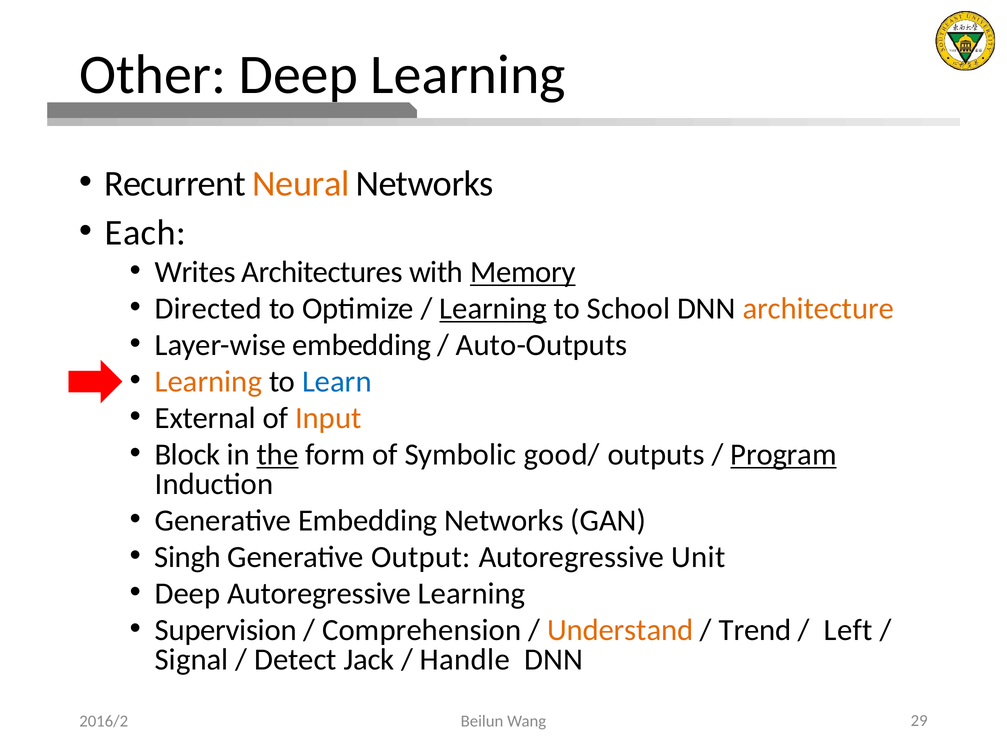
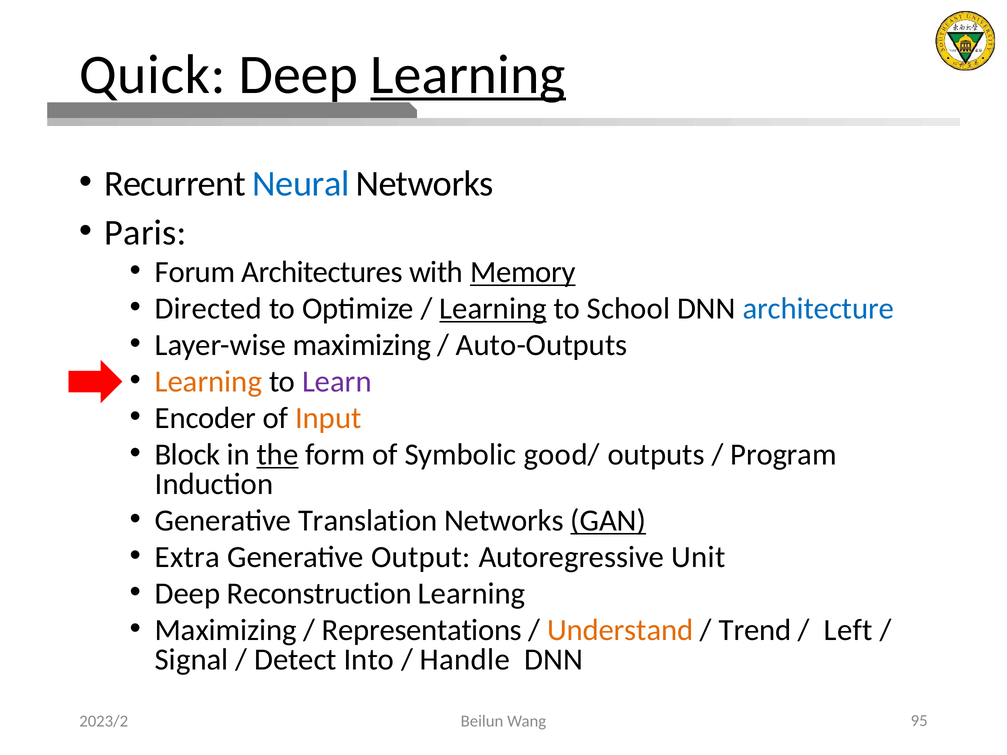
Other: Other -> Quick (152, 75)
Learning underline: none -> present (468, 75)
Neural colour: orange -> blue (301, 184)
Each: Each -> Paris (145, 233)
Writes: Writes -> Forum (195, 272)
architecture colour: orange -> blue (818, 309)
Layer-wise embedding: embedding -> maximizing (362, 345)
Learn colour: blue -> purple (337, 382)
External: External -> Encoder (205, 418)
Program underline: present -> none (784, 455)
Generative Embedding: Embedding -> Translation (368, 521)
GAN underline: none -> present (608, 521)
Singh: Singh -> Extra (187, 557)
Deep Autoregressive: Autoregressive -> Reconstruction (319, 594)
Supervision: Supervision -> Maximizing (226, 630)
Comprehension: Comprehension -> Representations (422, 630)
Jack: Jack -> Into (369, 660)
2016/2: 2016/2 -> 2023/2 (104, 721)
29: 29 -> 95 (919, 721)
